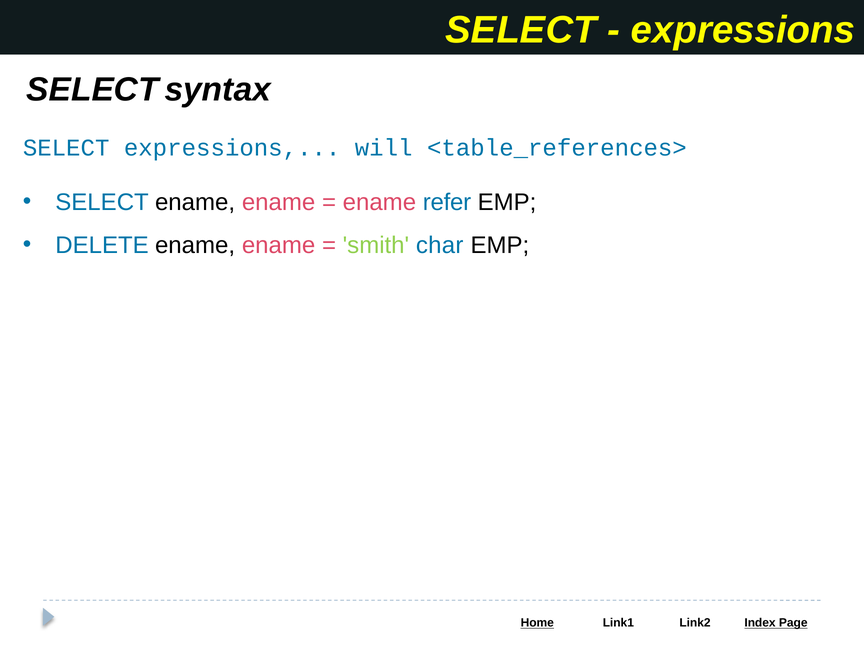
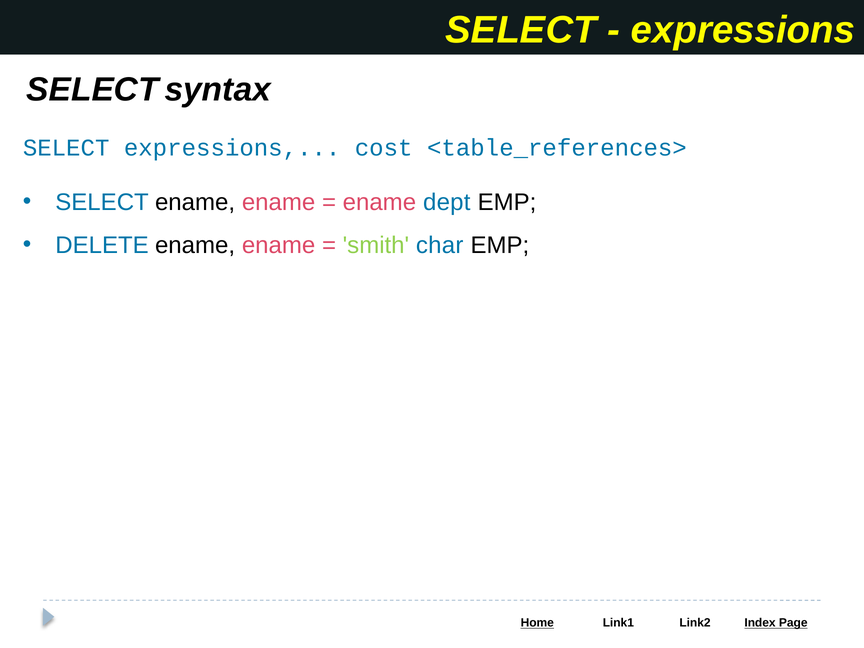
will: will -> cost (384, 148)
refer: refer -> dept (447, 202)
